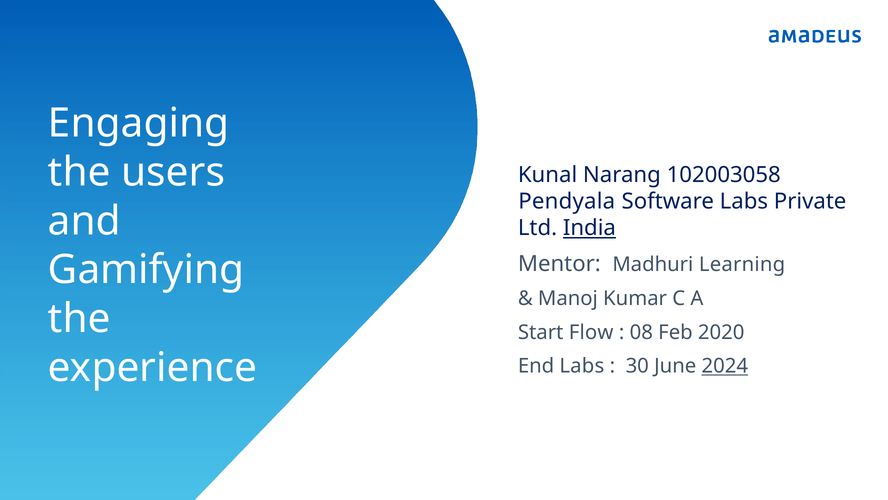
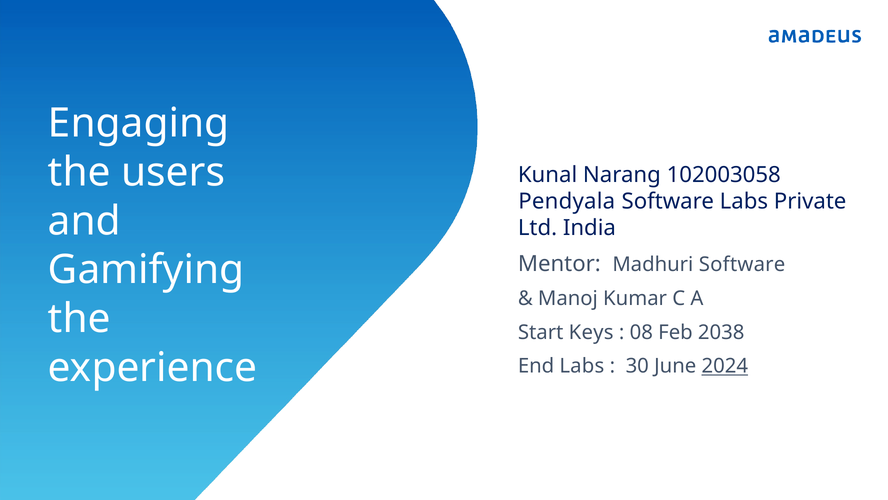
India underline: present -> none (589, 228)
Madhuri Learning: Learning -> Software (742, 264)
Flow: Flow -> Keys (591, 332)
2020: 2020 -> 2038 (721, 332)
